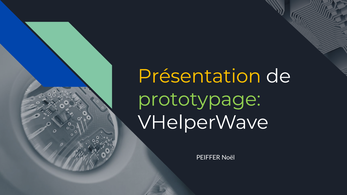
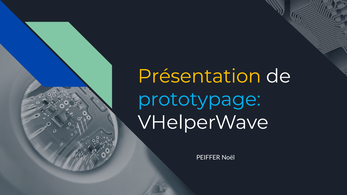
prototypage colour: light green -> light blue (199, 99)
